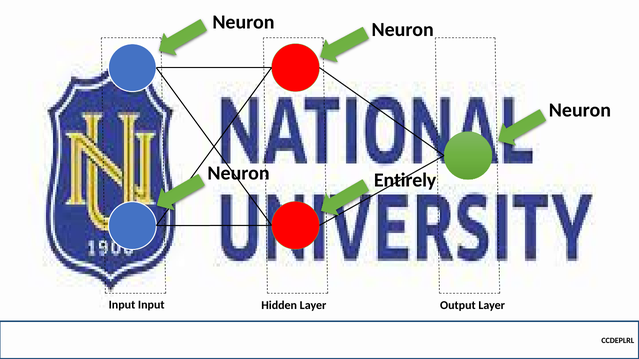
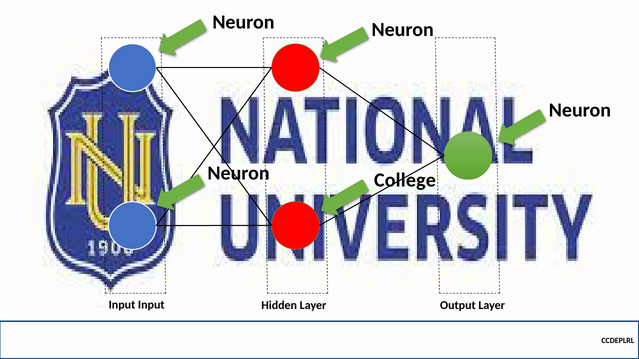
Entirely: Entirely -> College (405, 180)
